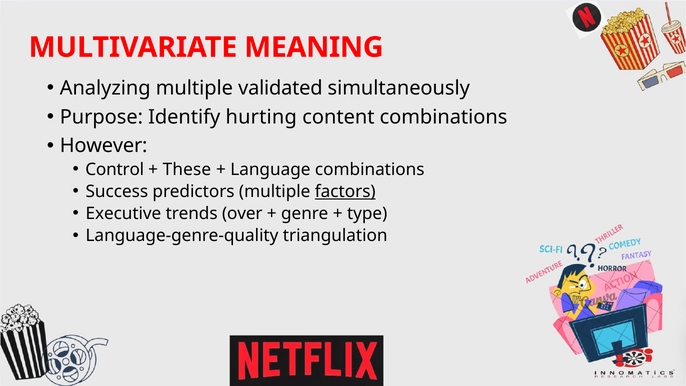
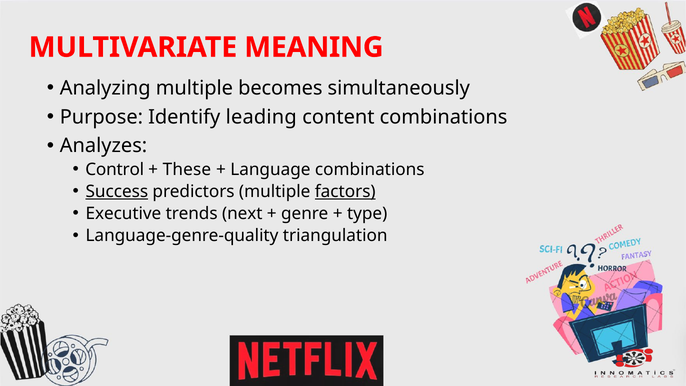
validated: validated -> becomes (280, 88)
hurting: hurting -> leading (261, 117)
However: However -> Analyzes (104, 146)
Success underline: none -> present (117, 191)
over: over -> next (242, 213)
